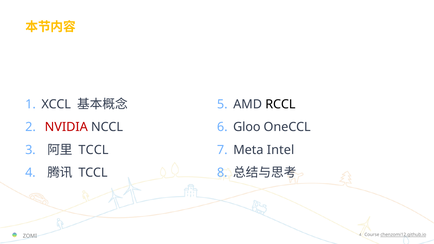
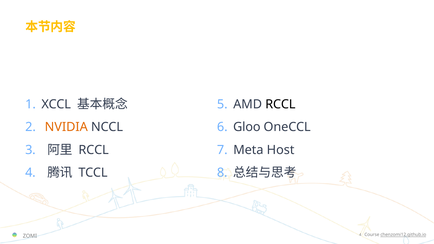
NVIDIA colour: red -> orange (66, 127)
TCCL: TCCL -> RCCL (94, 150)
Intel: Intel -> Host (281, 150)
